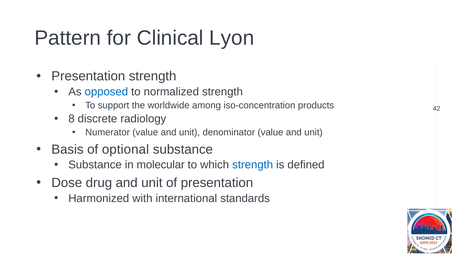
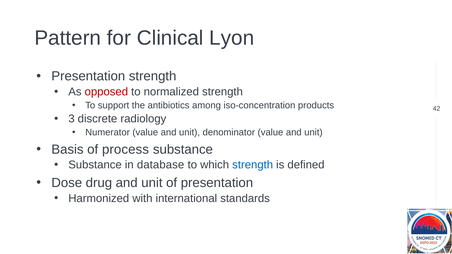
opposed colour: blue -> red (106, 92)
worldwide: worldwide -> antibiotics (169, 106)
8: 8 -> 3 (72, 119)
optional: optional -> process (125, 149)
molecular: molecular -> database (161, 165)
